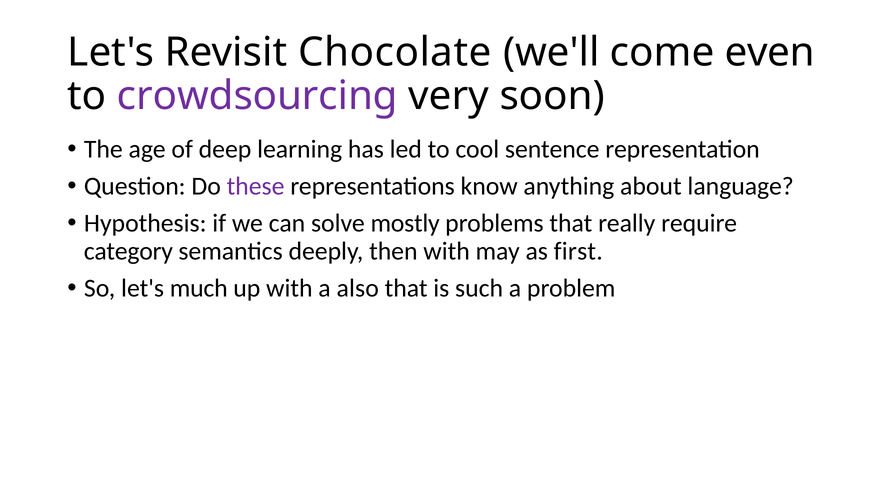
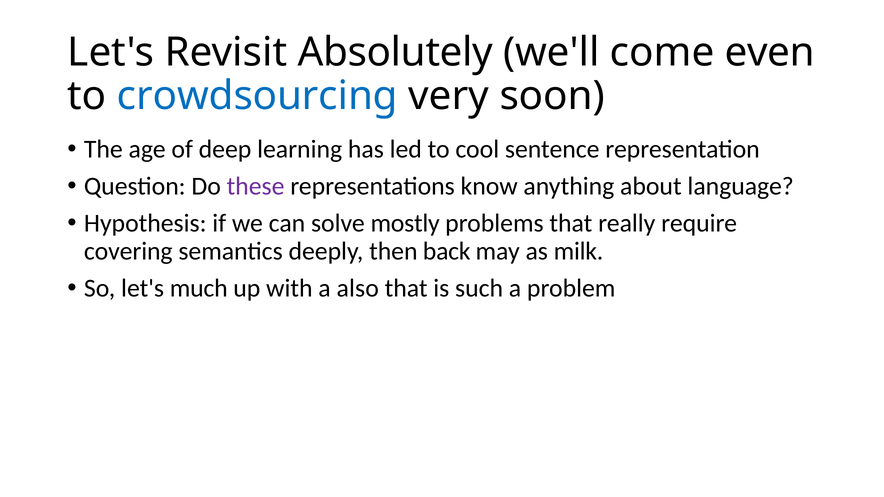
Chocolate: Chocolate -> Absolutely (395, 52)
crowdsourcing colour: purple -> blue (257, 96)
category: category -> covering (128, 251)
then with: with -> back (447, 251)
first: first -> milk (578, 251)
